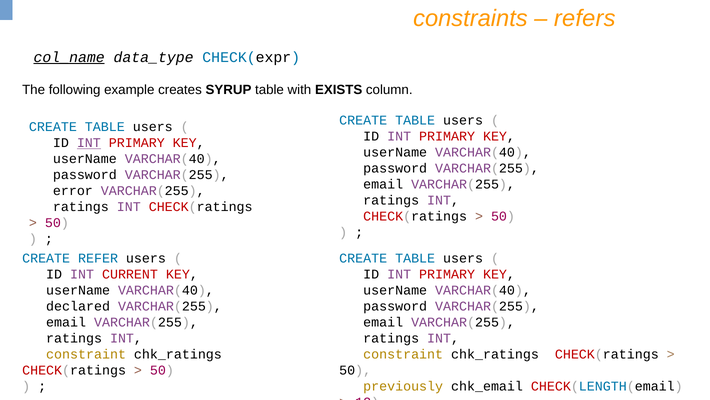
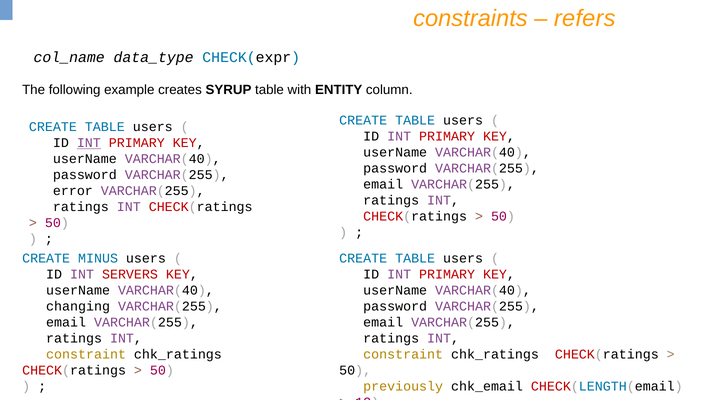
col_name underline: present -> none (69, 57)
EXISTS: EXISTS -> ENTITY (339, 90)
REFER: REFER -> MINUS (98, 258)
CURRENT: CURRENT -> SERVERS (130, 274)
declared: declared -> changing (78, 306)
